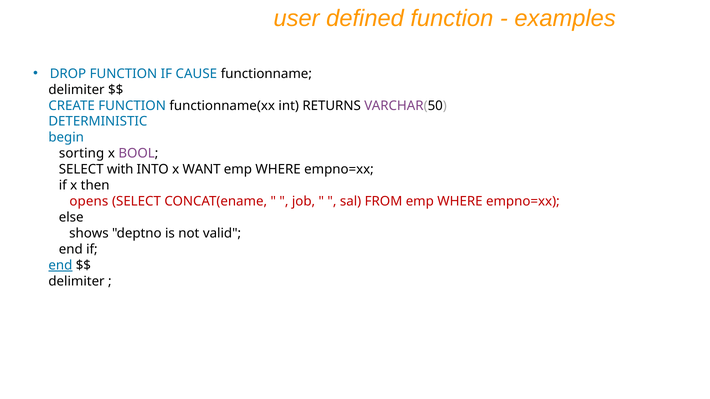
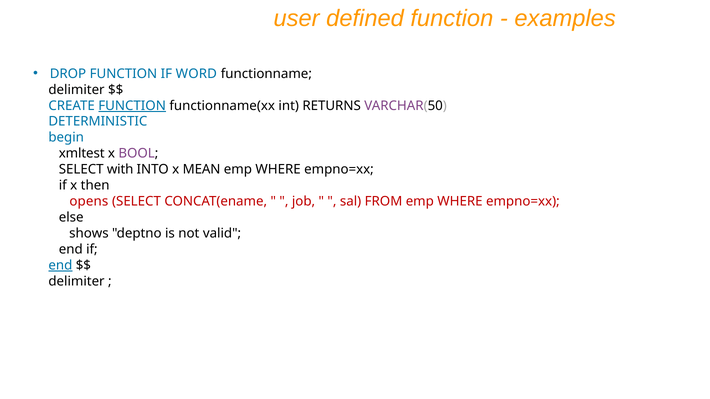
CAUSE: CAUSE -> WORD (196, 74)
FUNCTION underline: none -> present (132, 106)
sorting: sorting -> xmltest (82, 154)
WANT: WANT -> MEAN (202, 170)
